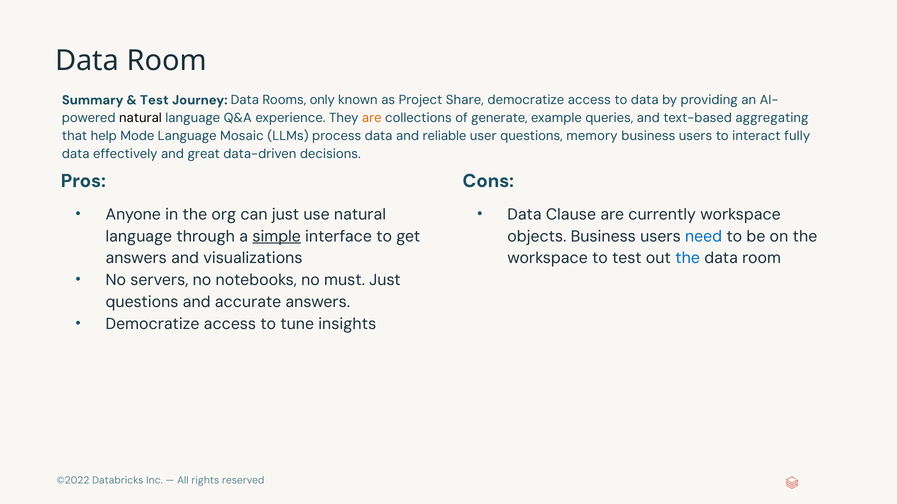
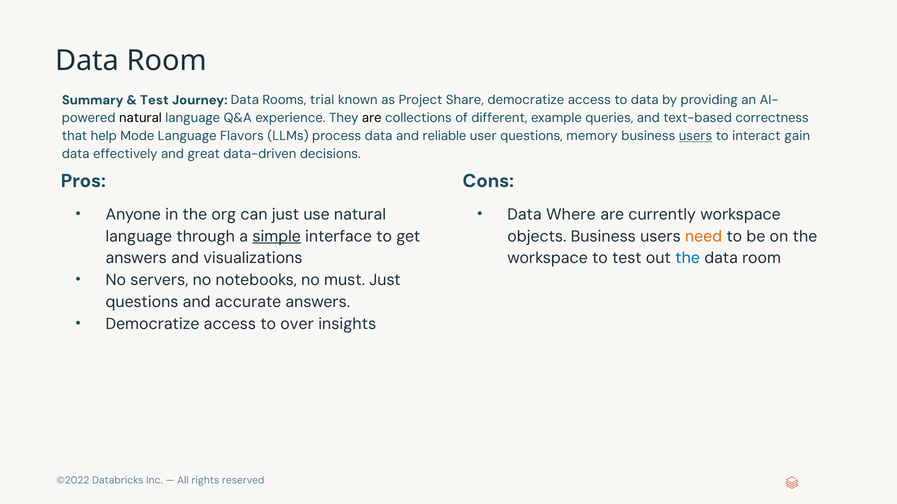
only: only -> trial (322, 100)
are colour: orange -> black (372, 118)
generate: generate -> different (499, 118)
aggregating: aggregating -> correctness (772, 118)
Mosaic: Mosaic -> Flavors (242, 136)
users underline: none -> present (695, 136)
fully: fully -> gain (797, 136)
Clause: Clause -> Where (571, 215)
need colour: blue -> orange (704, 237)
tune: tune -> over (297, 324)
